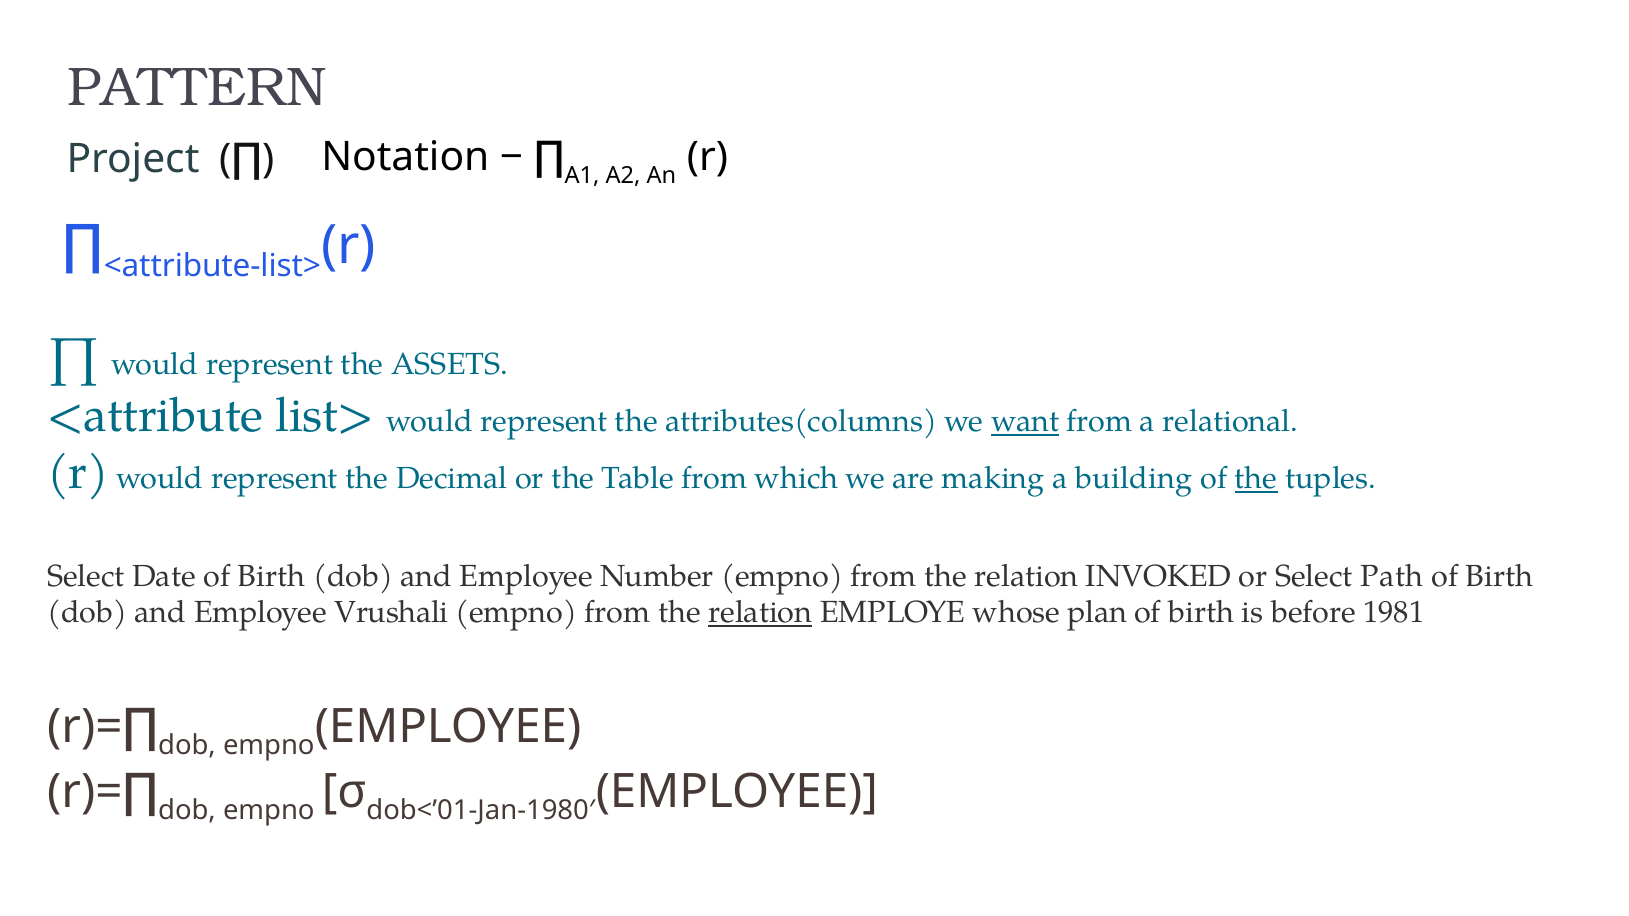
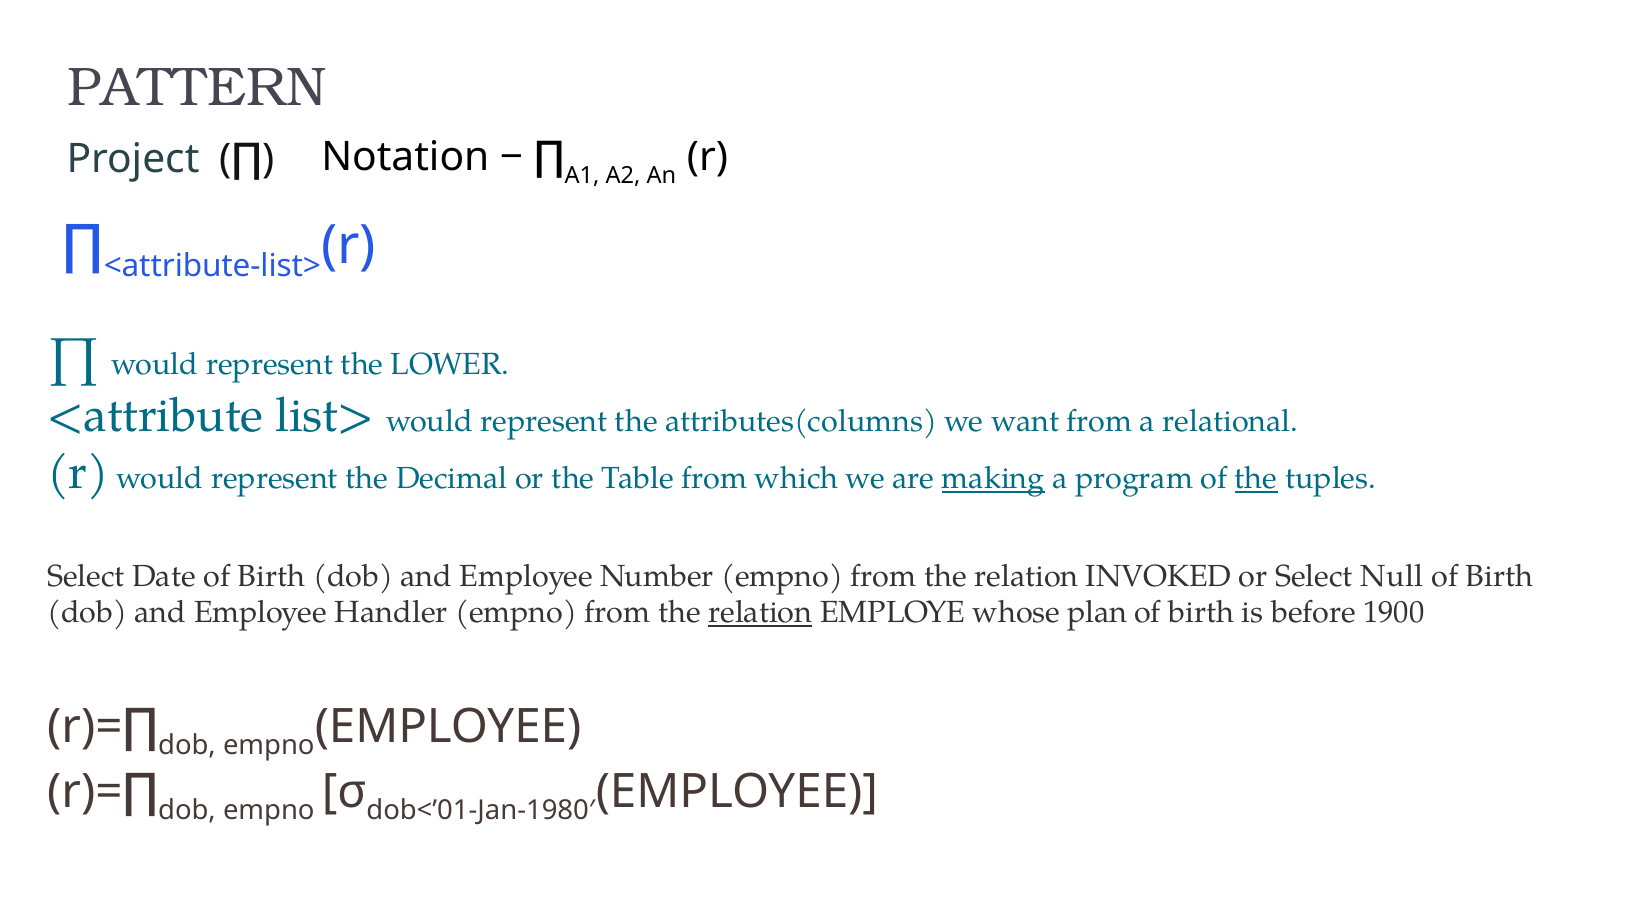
ASSETS: ASSETS -> LOWER (450, 365)
want underline: present -> none (1025, 422)
making underline: none -> present (993, 479)
building: building -> program (1134, 479)
Path: Path -> Null (1392, 576)
Vrushali: Vrushali -> Handler (391, 613)
1981: 1981 -> 1900 (1394, 613)
